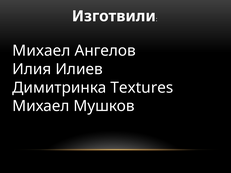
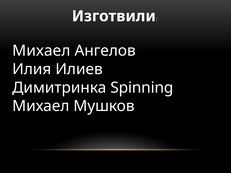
Textures: Textures -> Spinning (142, 88)
